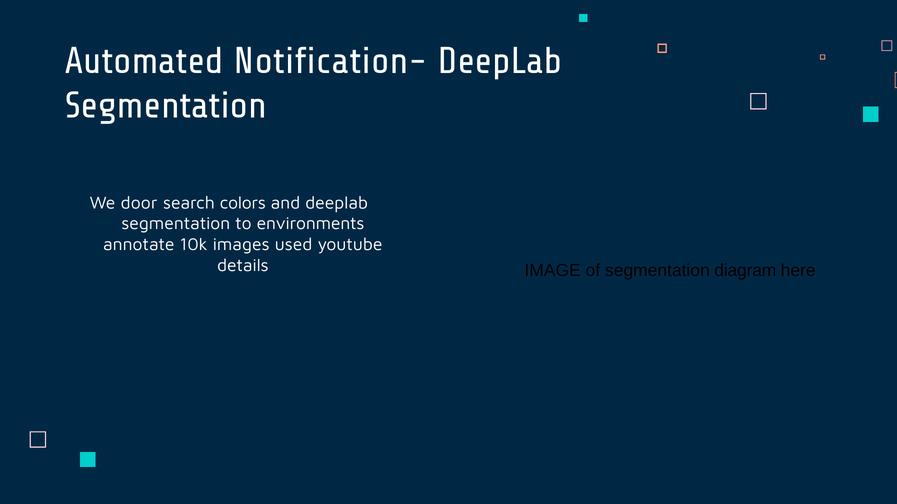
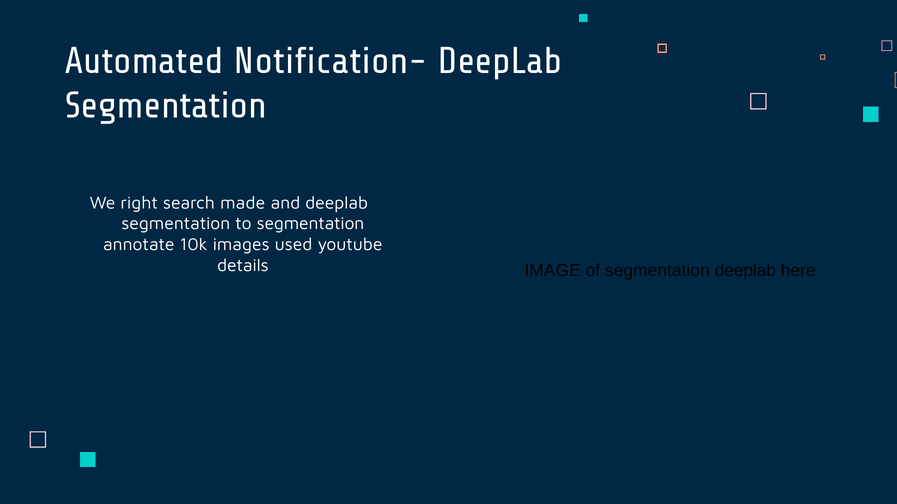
door: door -> right (139, 203)
colors: colors -> made (243, 203)
to environments: environments -> segmentation (310, 224)
segmentation diagram: diagram -> deeplab (745, 271)
